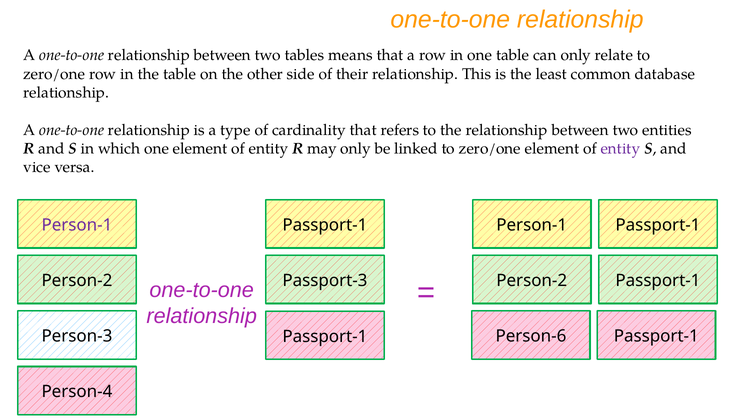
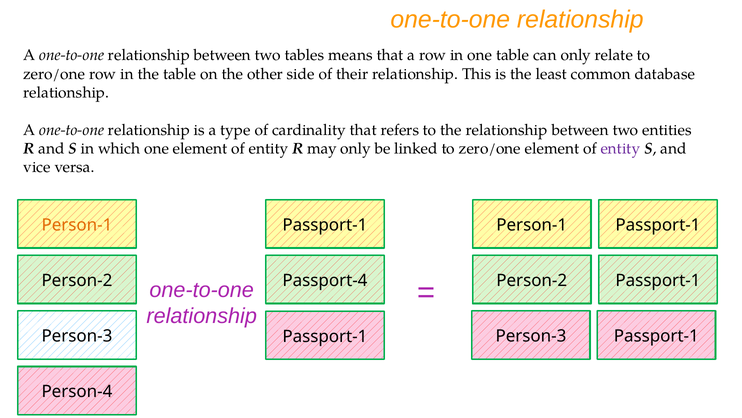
Person-1 colour: purple -> orange (77, 225)
Passport-3: Passport-3 -> Passport-4 (325, 280)
Person-3 Passport-1 Person-6: Person-6 -> Person-3 (531, 336)
